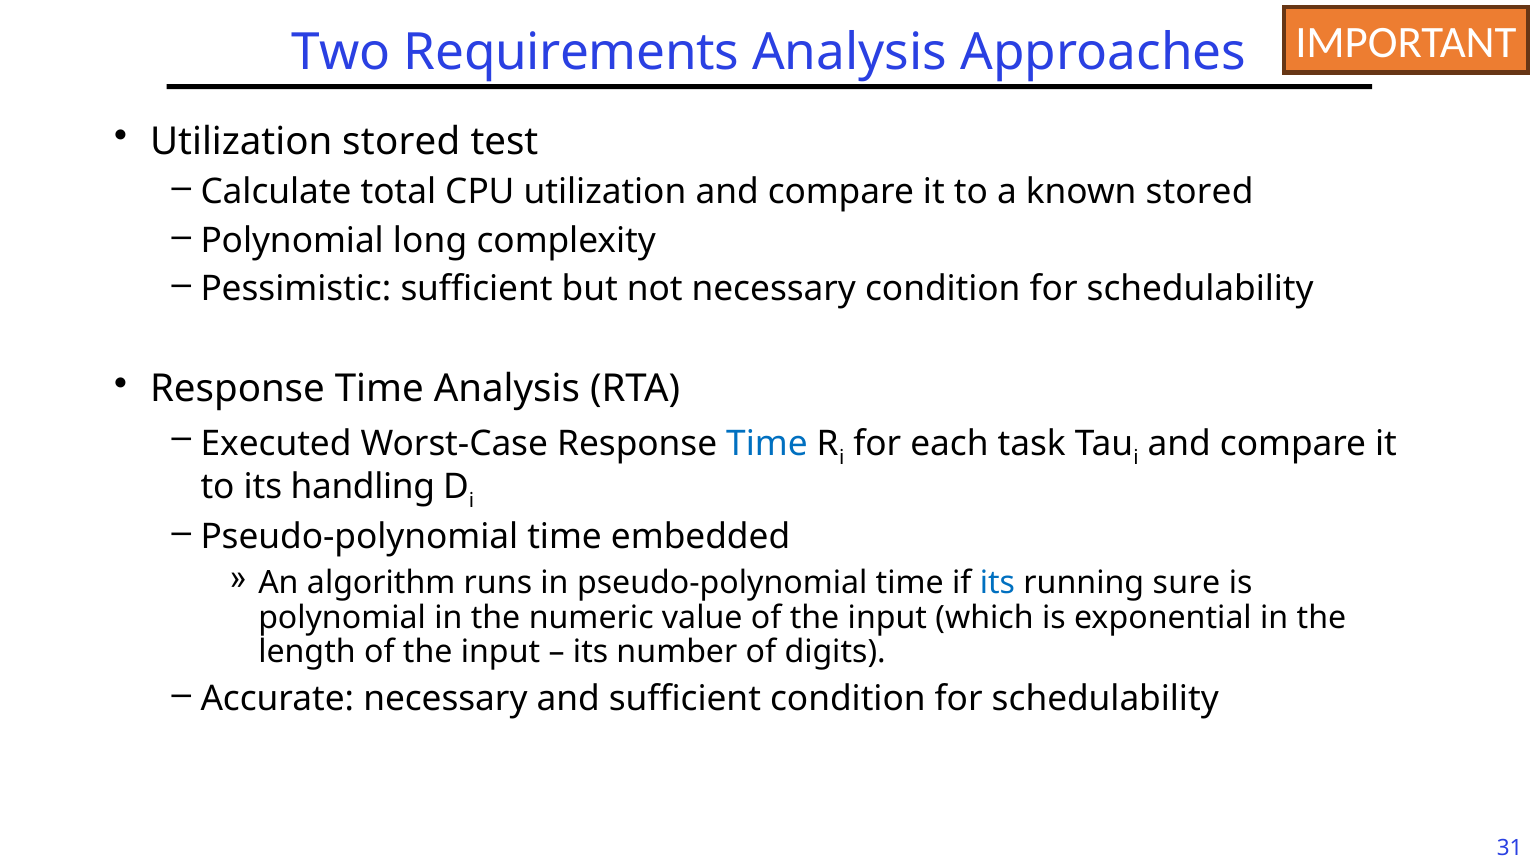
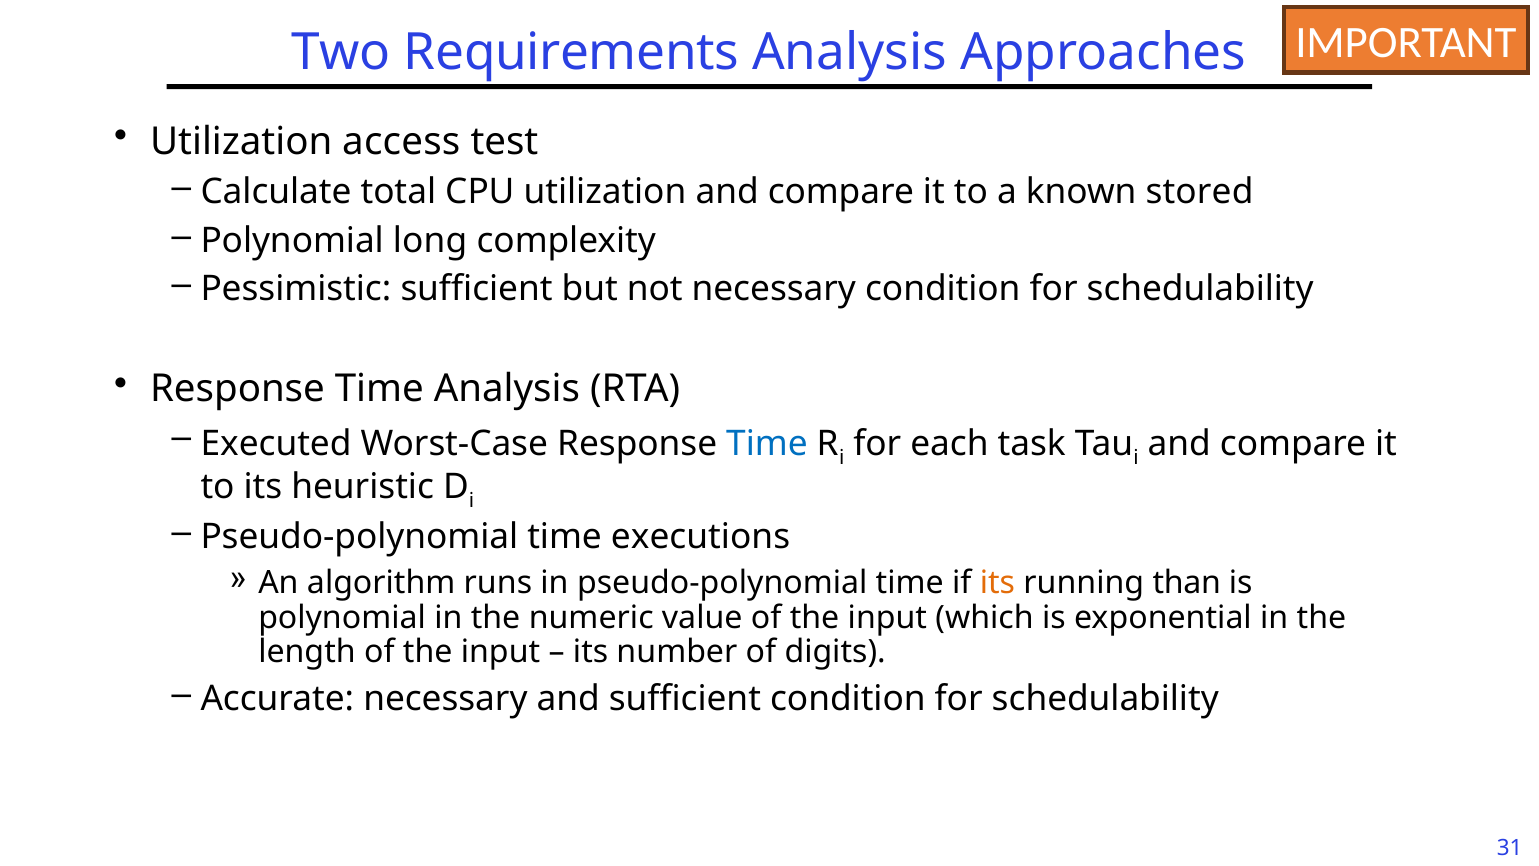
Utilization stored: stored -> access (401, 142)
handling: handling -> heuristic (363, 487)
embedded: embedded -> executions (701, 537)
its colour: blue -> orange (997, 583)
sure: sure -> than (1187, 583)
